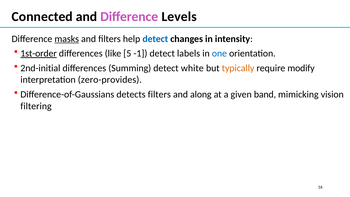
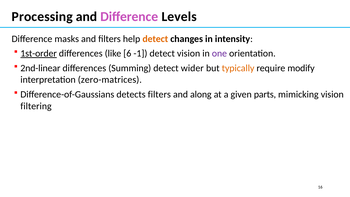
Connected: Connected -> Processing (42, 17)
masks underline: present -> none (67, 39)
detect colour: blue -> orange (155, 39)
5: 5 -> 6 (127, 53)
detect labels: labels -> vision (189, 53)
one colour: blue -> purple (219, 53)
2nd-initial: 2nd-initial -> 2nd-linear (40, 68)
white: white -> wider (192, 68)
zero-provides: zero-provides -> zero-matrices (110, 80)
band: band -> parts (265, 94)
